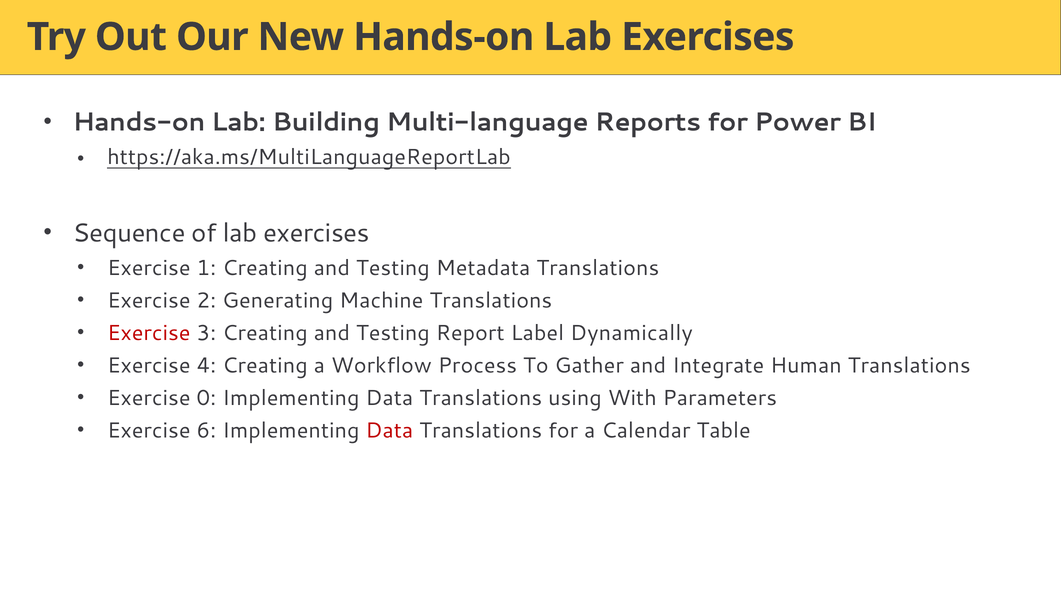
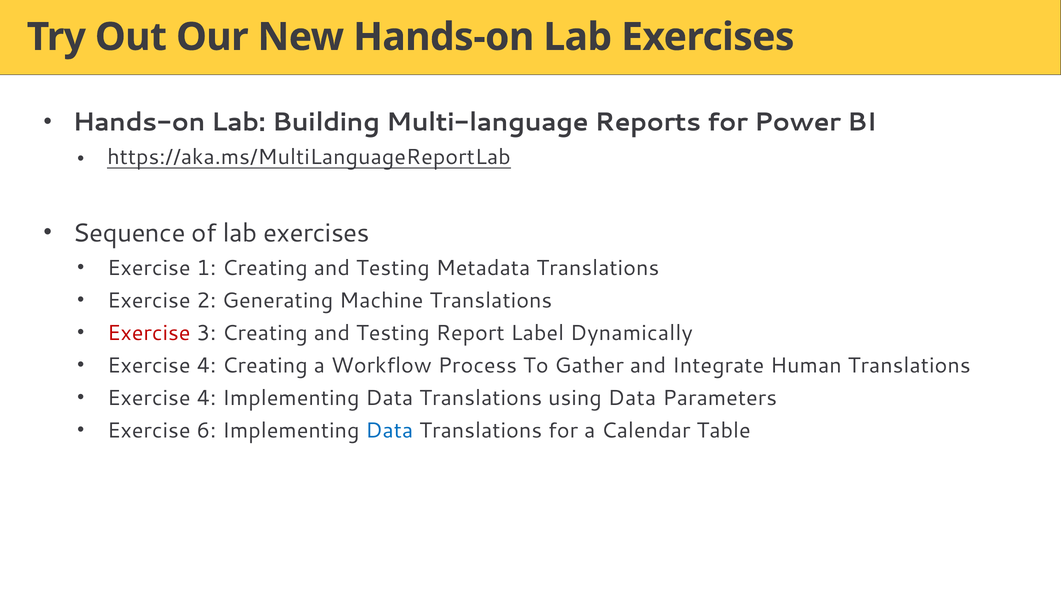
0: 0 -> 4 (206, 398)
using With: With -> Data (632, 398)
Data colour: red -> blue (389, 430)
